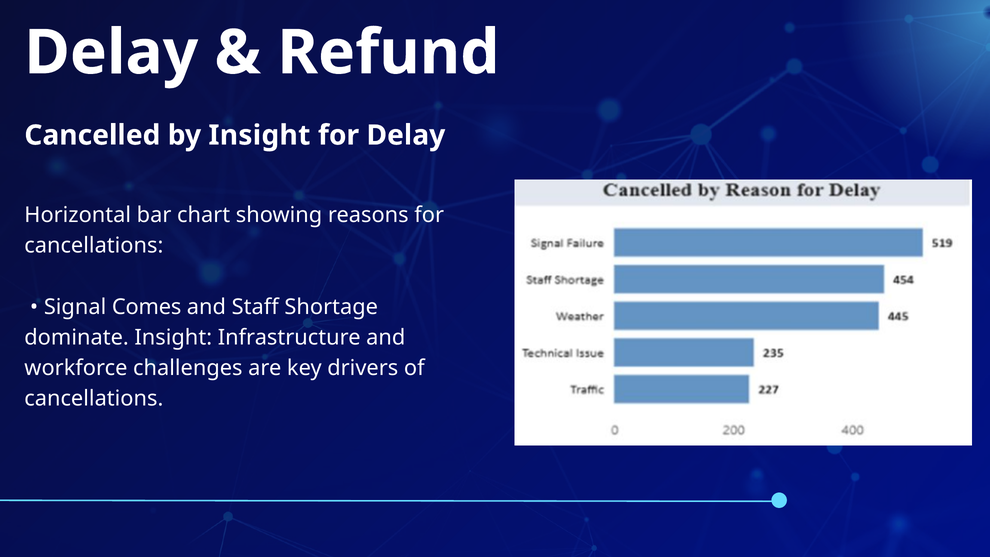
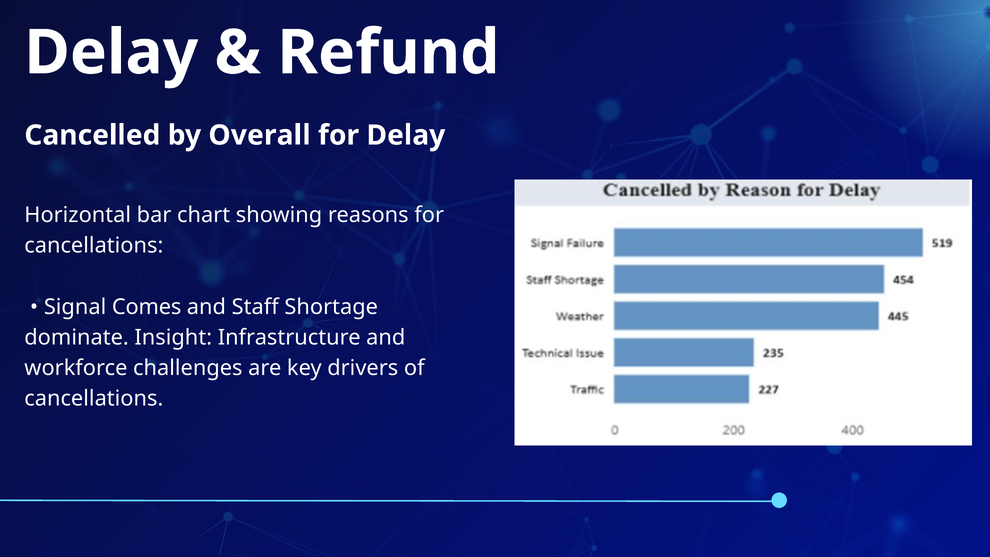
by Insight: Insight -> Overall (259, 135)
